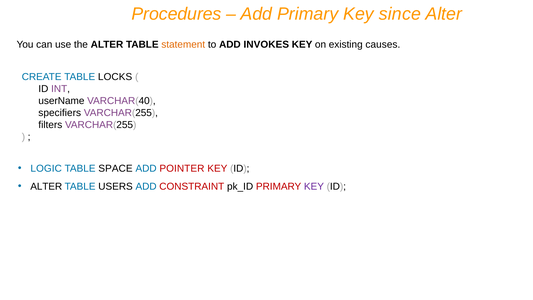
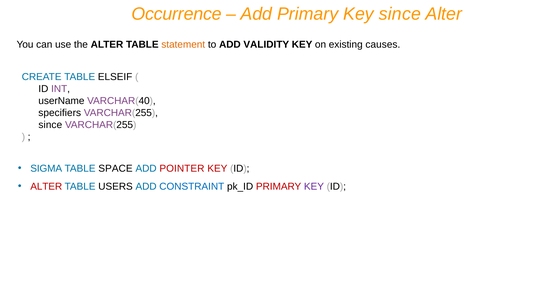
Procedures: Procedures -> Occurrence (177, 14)
INVOKES: INVOKES -> VALIDITY (266, 44)
LOCKS: LOCKS -> ELSEIF (115, 77)
filters: filters -> since (50, 125)
LOGIC: LOGIC -> SIGMA (46, 168)
ALTER colour: black -> red (46, 186)
CONSTRAINT colour: red -> blue (192, 186)
